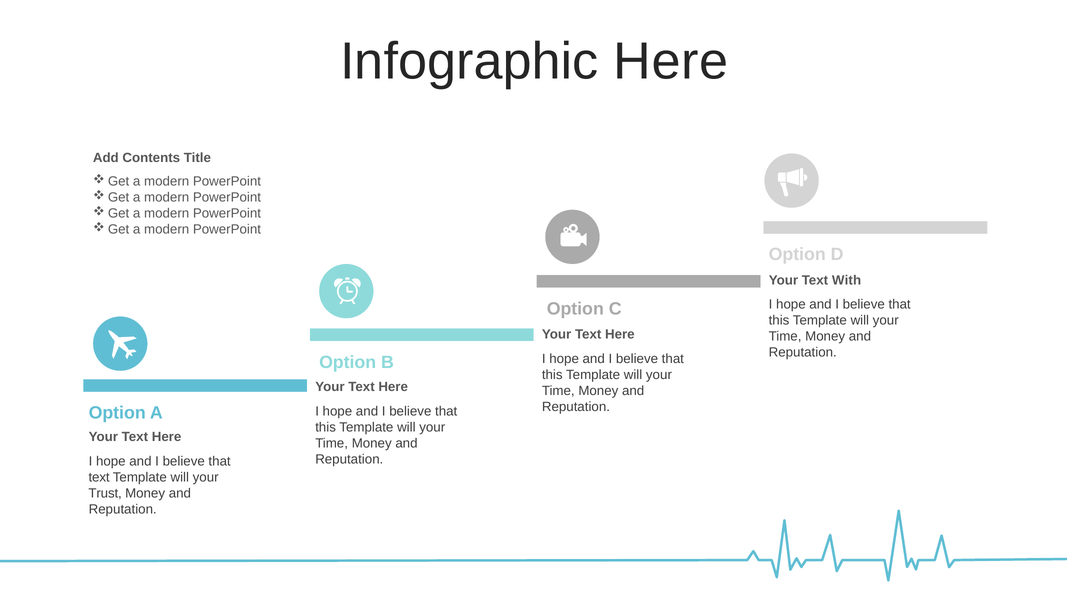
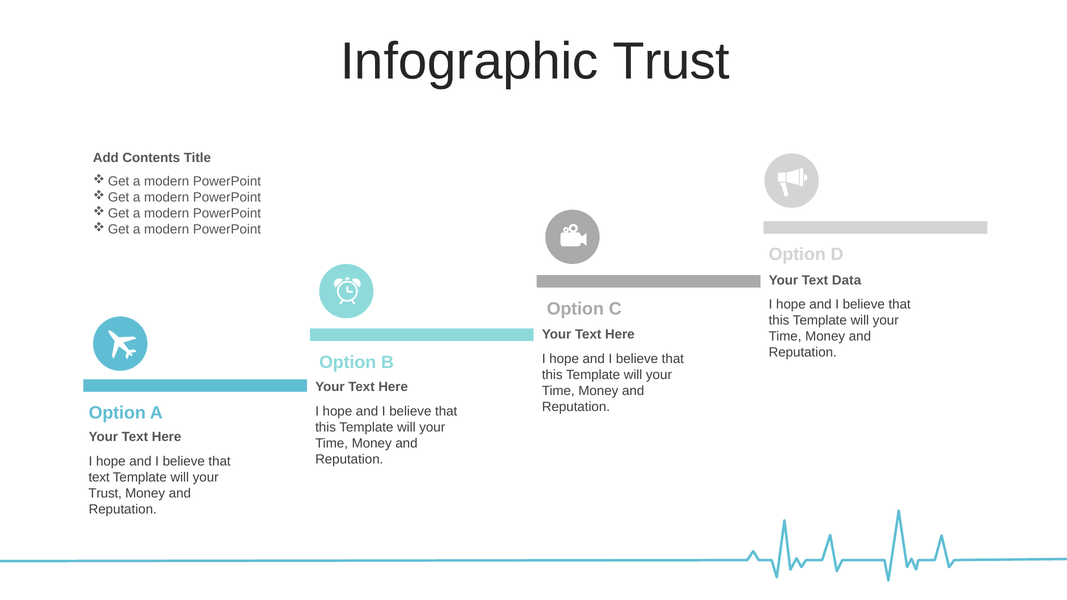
Infographic Here: Here -> Trust (671, 62)
With: With -> Data (847, 280)
